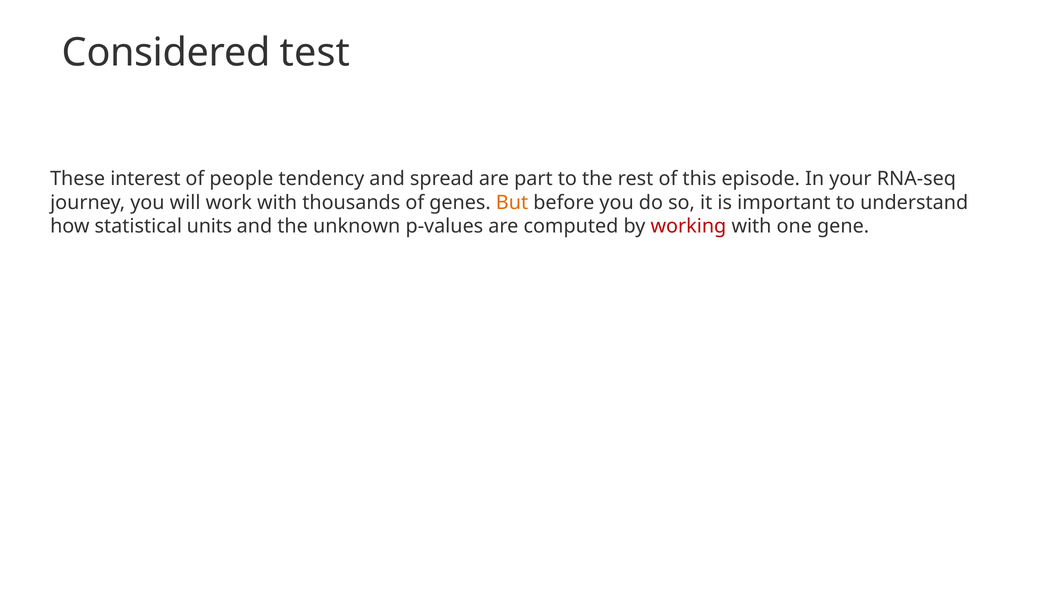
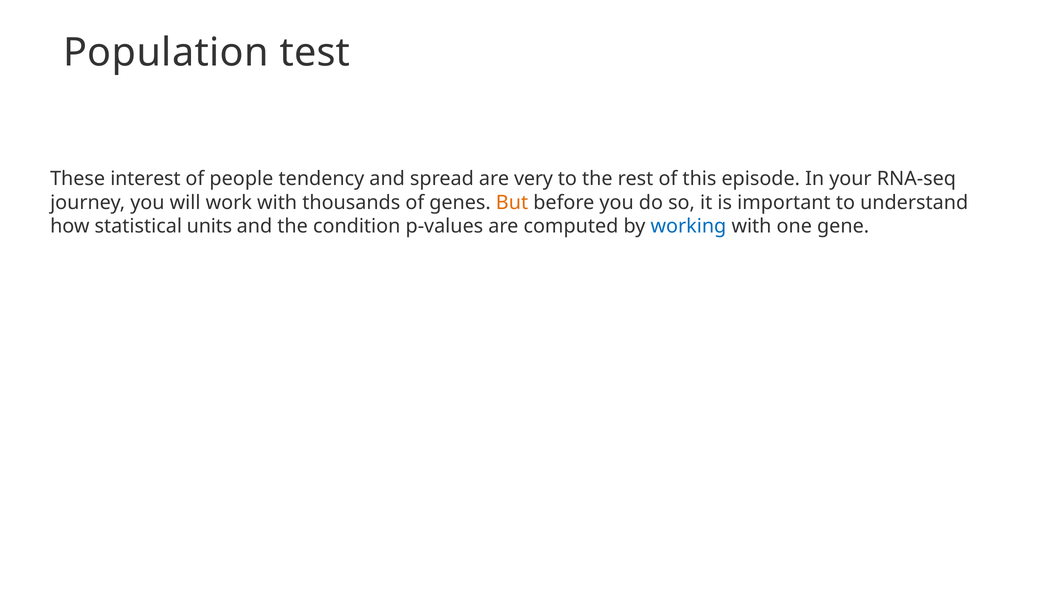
Considered: Considered -> Population (166, 53)
part: part -> very (534, 179)
unknown: unknown -> condition (357, 226)
working colour: red -> blue (688, 226)
